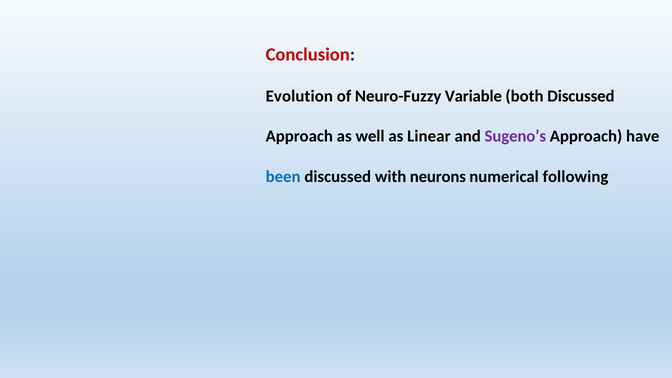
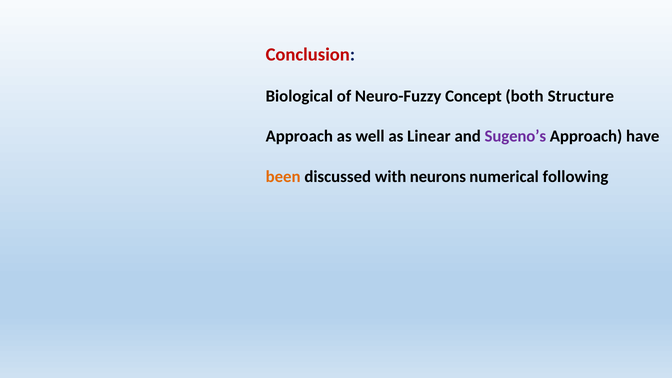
Evolution: Evolution -> Biological (299, 96)
Variable: Variable -> Concept (473, 96)
both Discussed: Discussed -> Structure (581, 96)
been colour: blue -> orange (283, 177)
